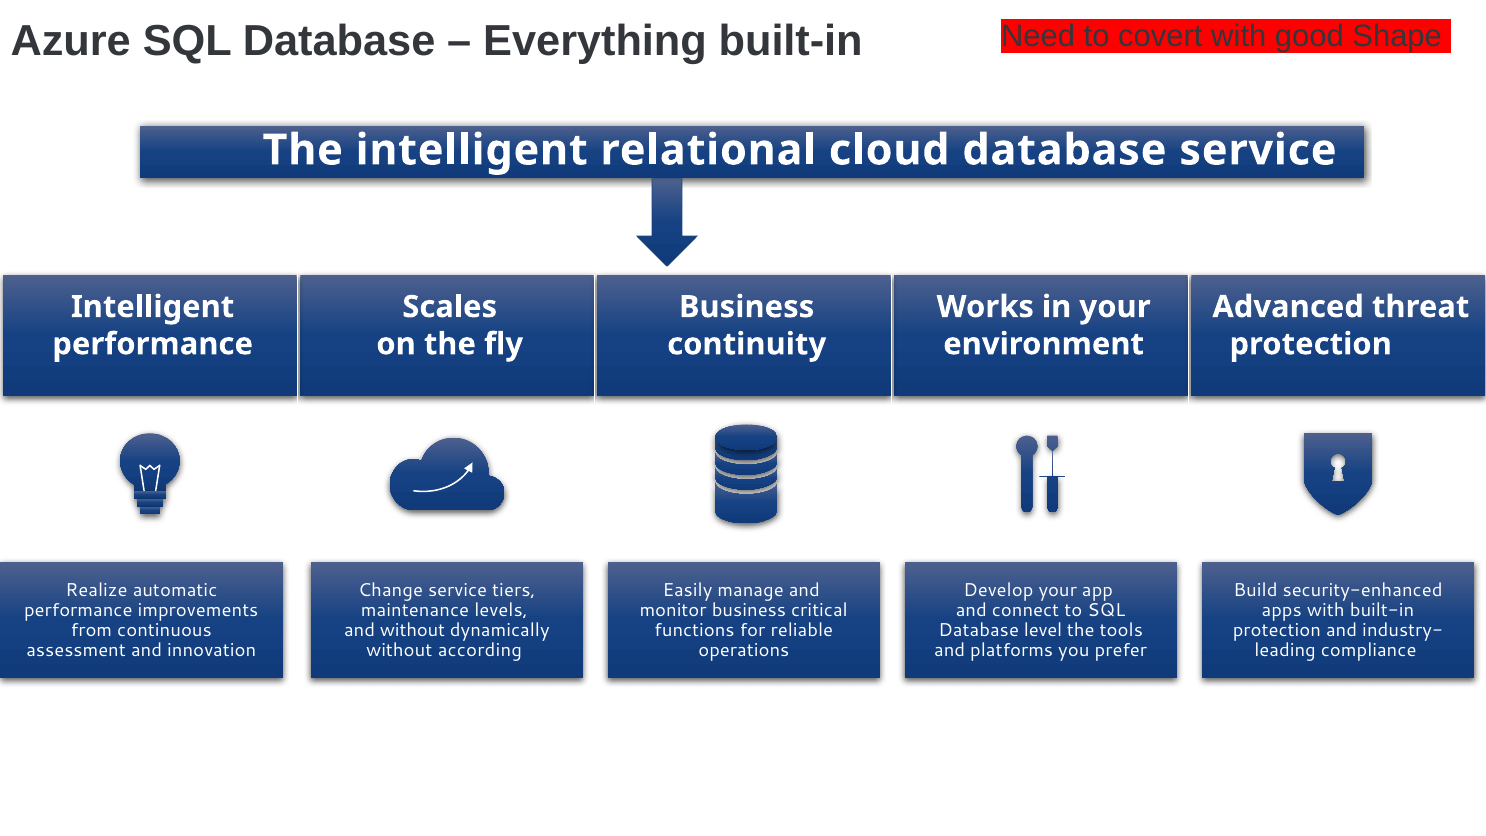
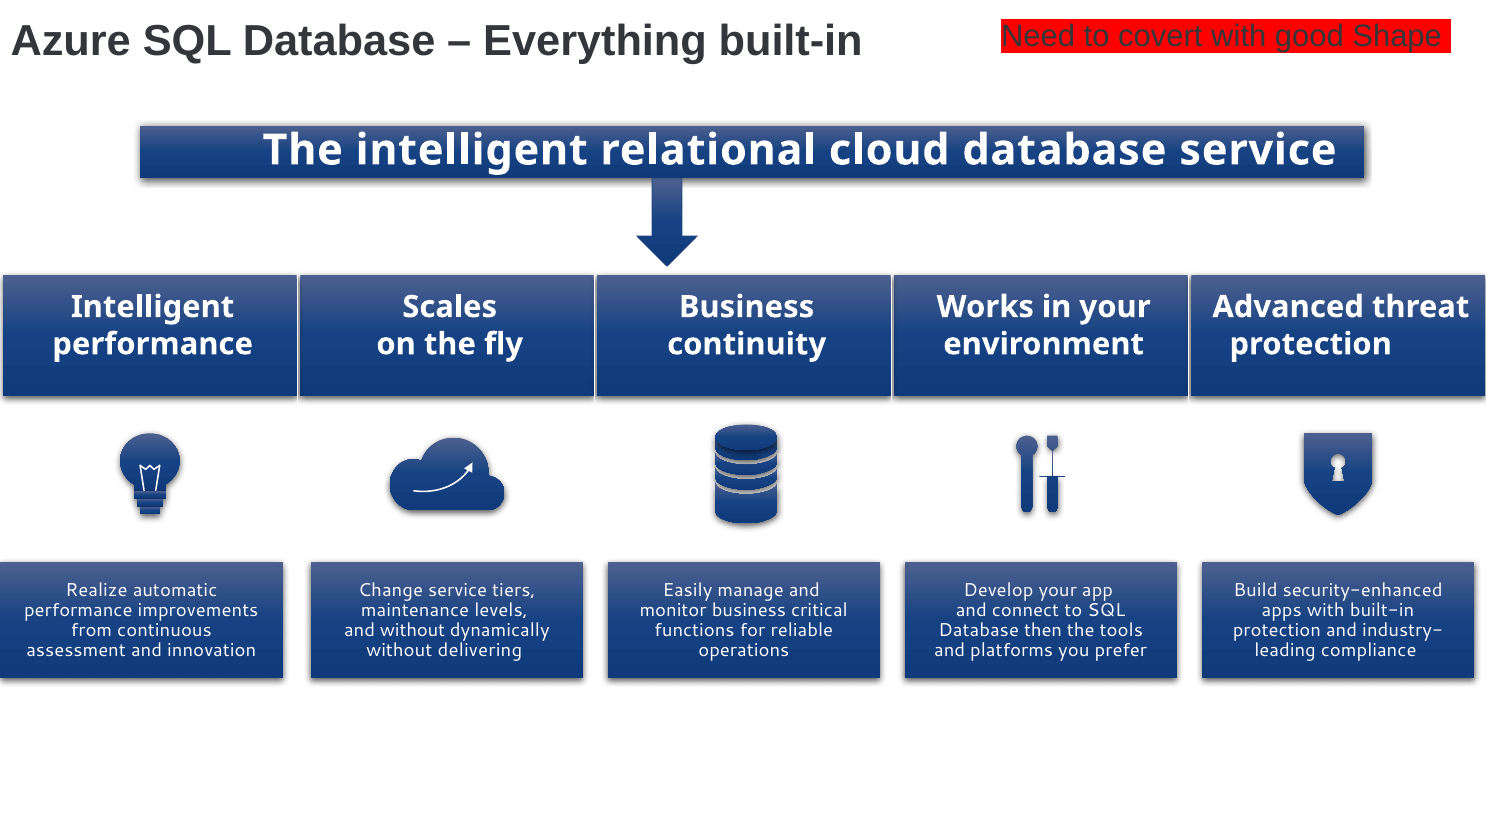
level: level -> then (1043, 630)
according: according -> delivering (480, 650)
